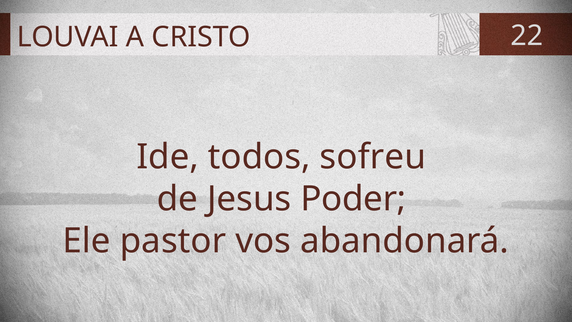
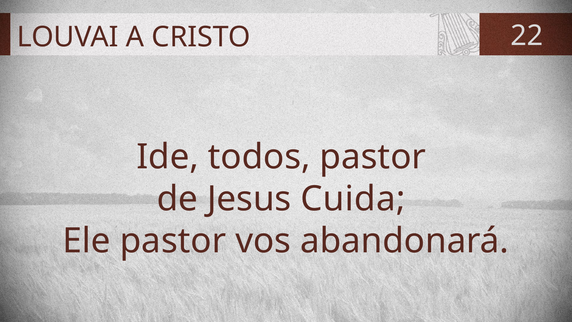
todos sofreu: sofreu -> pastor (373, 157)
Poder: Poder -> Cuida (353, 199)
